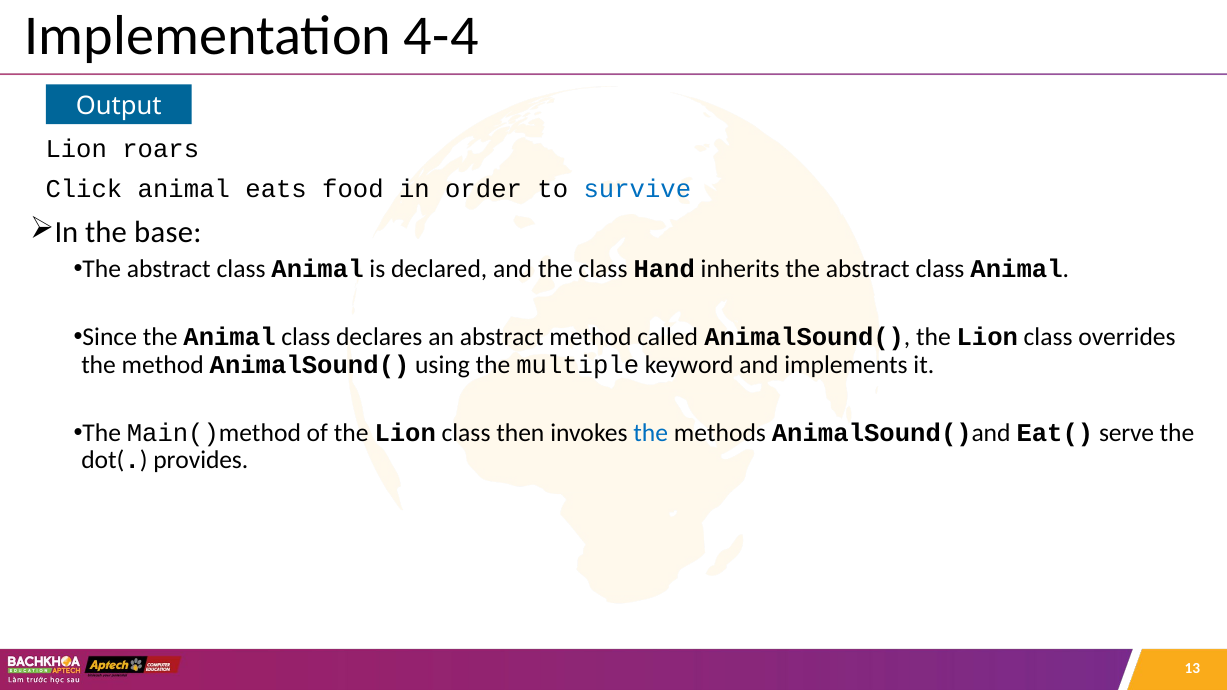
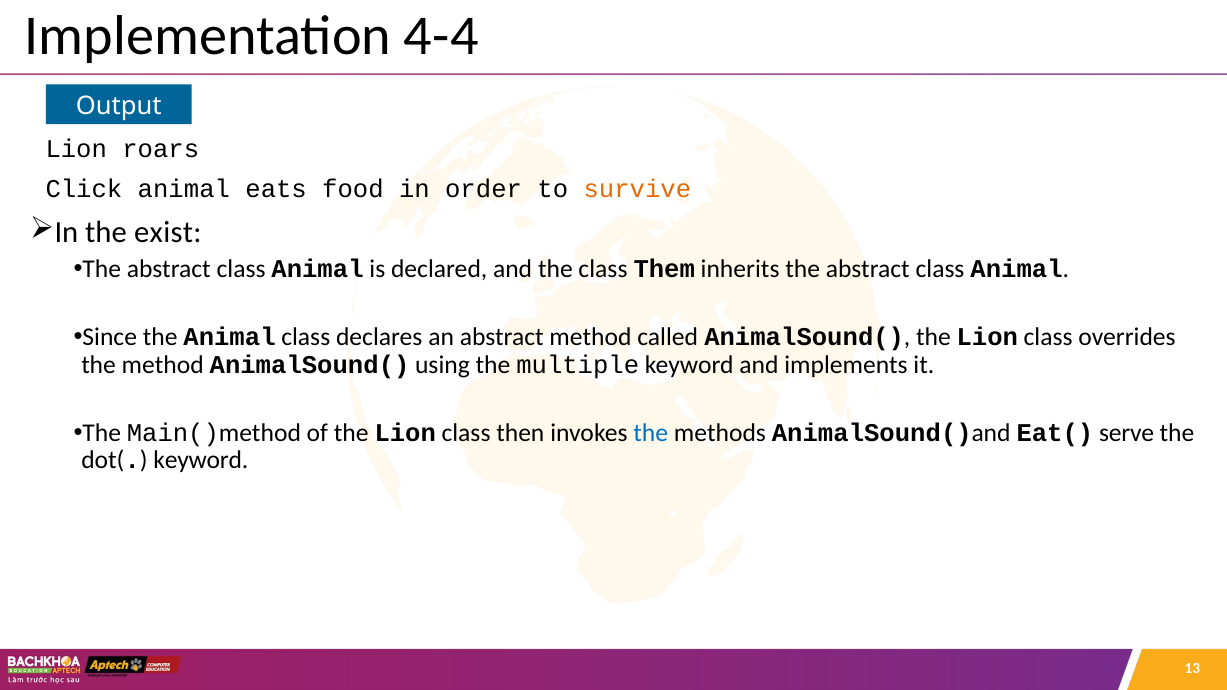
survive colour: blue -> orange (637, 190)
base: base -> exist (168, 233)
Hand: Hand -> Them (664, 269)
dot( provides: provides -> keyword (201, 461)
